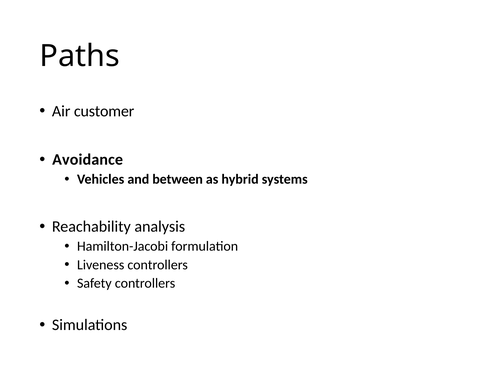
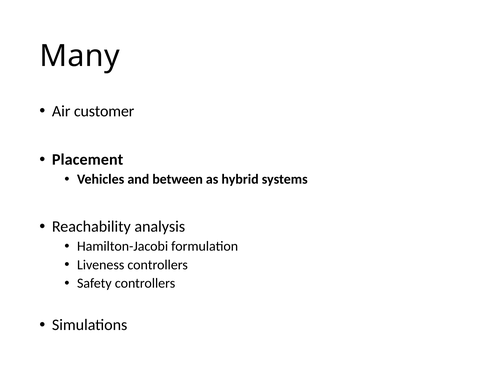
Paths: Paths -> Many (80, 56)
Avoidance: Avoidance -> Placement (88, 160)
